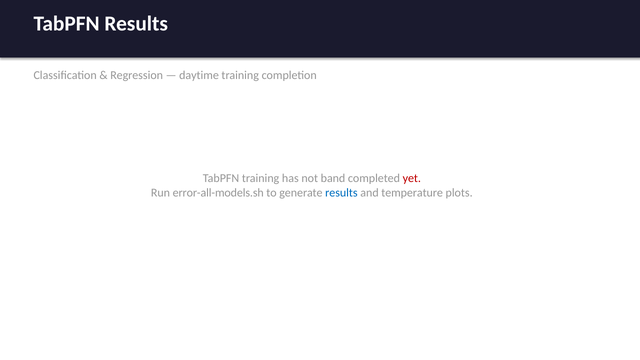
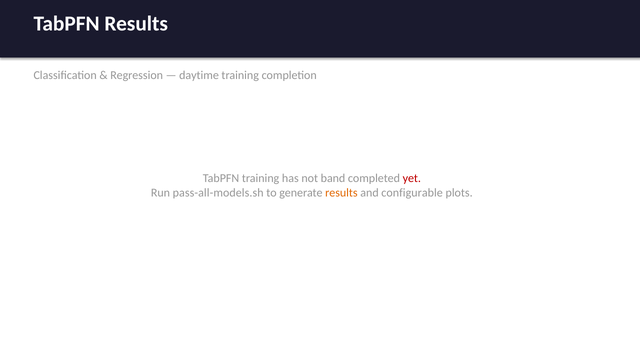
error-all-models.sh: error-all-models.sh -> pass-all-models.sh (218, 193)
results colour: blue -> orange (341, 193)
temperature: temperature -> configurable (412, 193)
